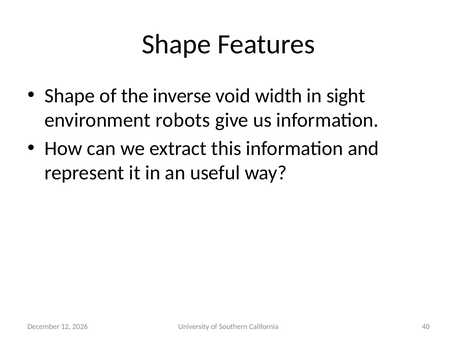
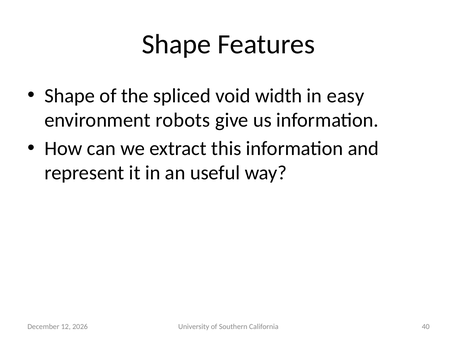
inverse: inverse -> spliced (182, 96)
sight: sight -> easy (346, 96)
